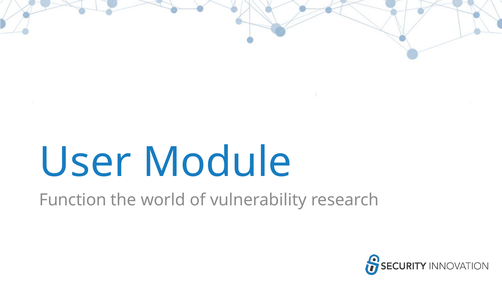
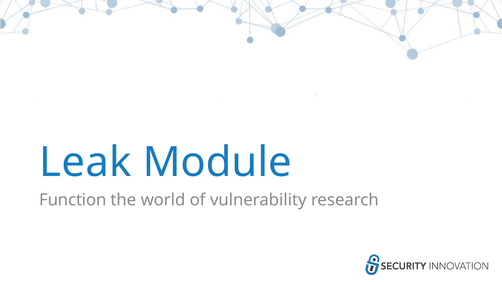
User: User -> Leak (85, 162)
